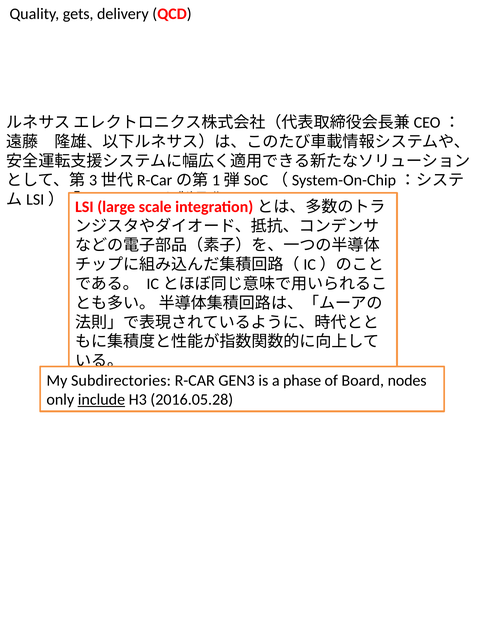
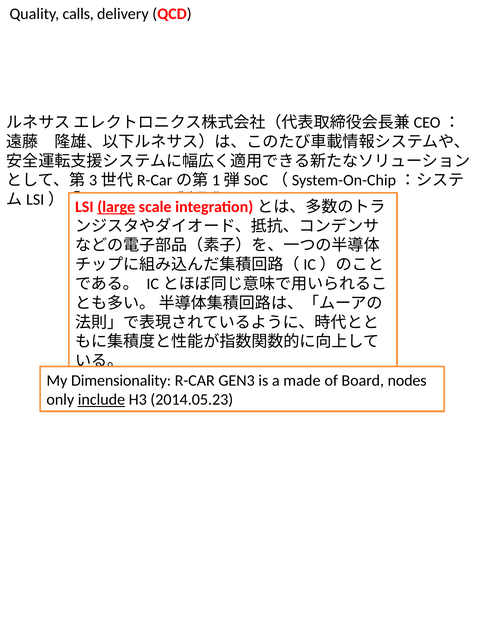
gets: gets -> calls (78, 14)
large underline: none -> present (116, 207)
Subdirectories: Subdirectories -> Dimensionality (121, 380)
phase: phase -> made (302, 380)
2016.05.28: 2016.05.28 -> 2014.05.23 (192, 399)
